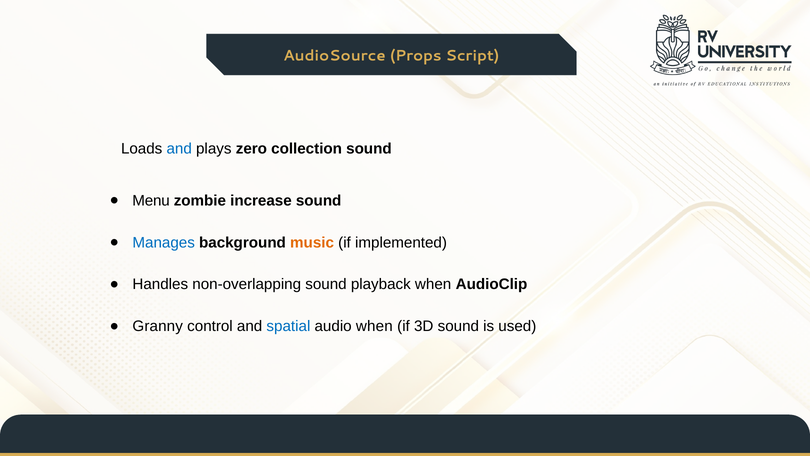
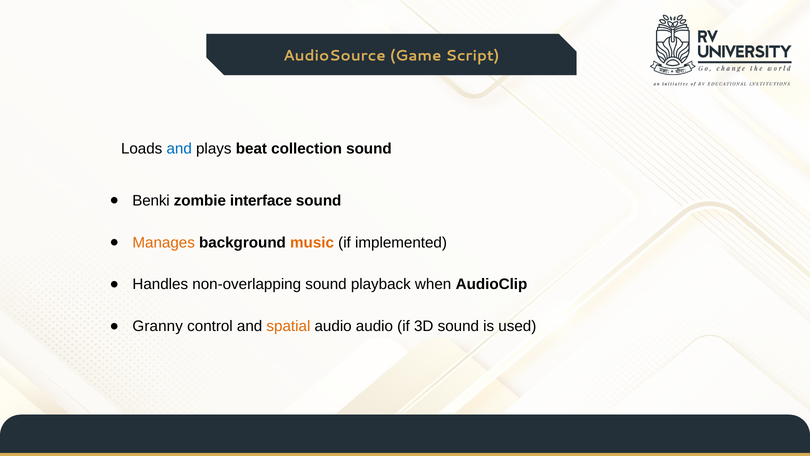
Props: Props -> Game (416, 55)
zero: zero -> beat (251, 148)
Menu: Menu -> Benki (151, 200)
increase: increase -> interface (261, 200)
Manages colour: blue -> orange (164, 242)
spatial colour: blue -> orange (288, 326)
audio when: when -> audio (374, 326)
